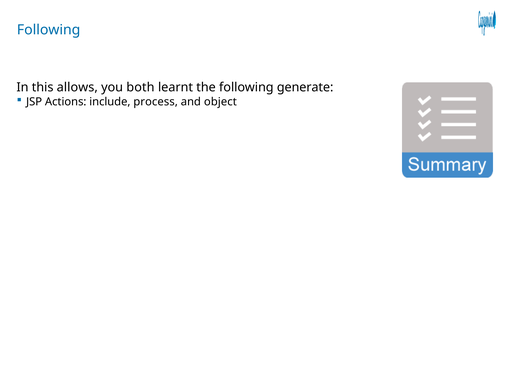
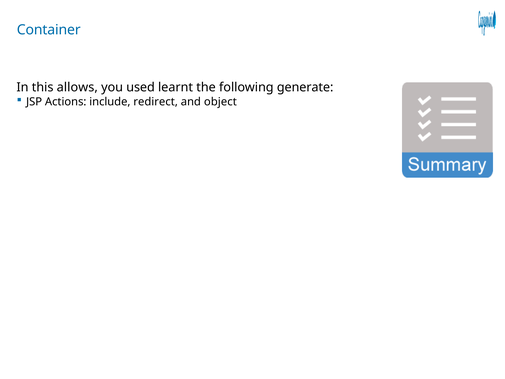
Following: Following -> Container (49, 30)
both: both -> used (141, 87)
process: process -> redirect (156, 102)
